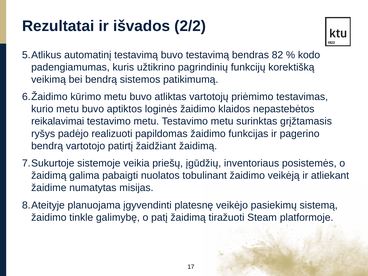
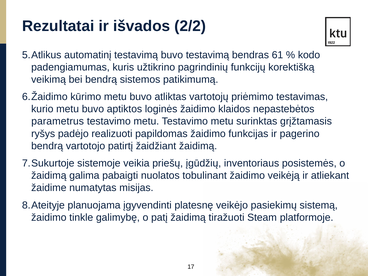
82: 82 -> 61 (277, 55)
reikalavimai: reikalavimai -> parametrus (58, 121)
